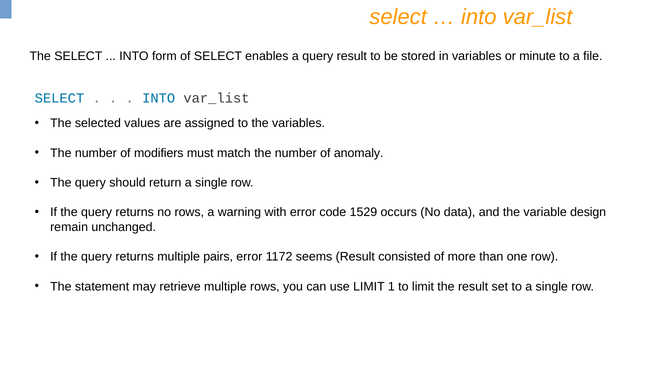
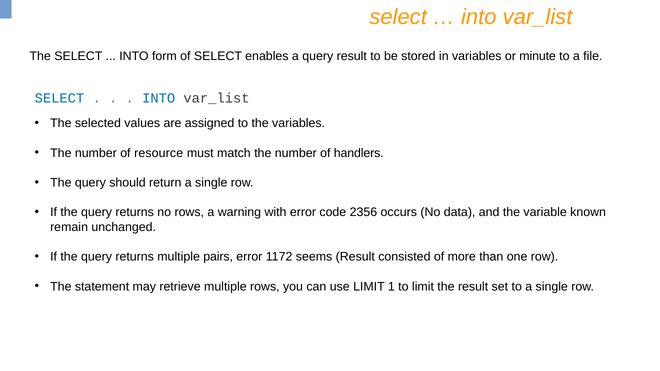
modifiers: modifiers -> resource (159, 153)
anomaly: anomaly -> handlers (359, 153)
1529: 1529 -> 2356 (363, 213)
design: design -> known (588, 213)
